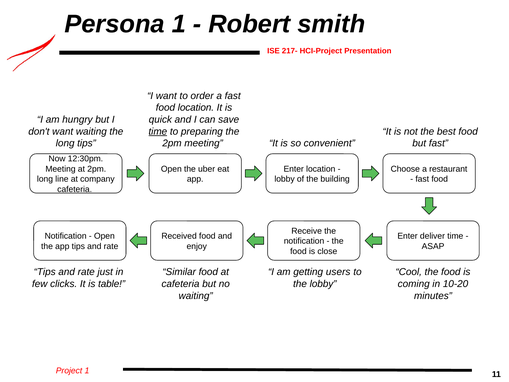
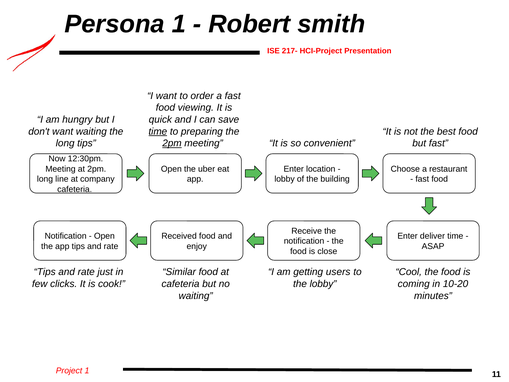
food location: location -> viewing (196, 108)
2pm underline: none -> present (172, 143)
table: table -> cook (112, 284)
